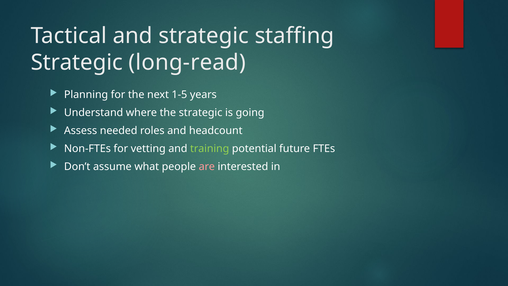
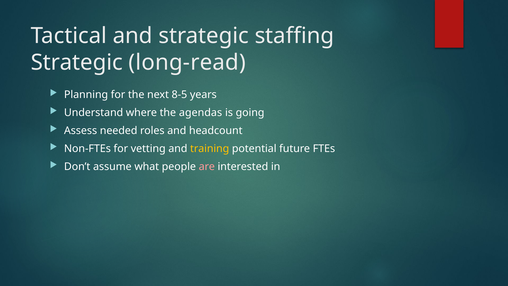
1-5: 1-5 -> 8-5 (179, 95)
the strategic: strategic -> agendas (201, 113)
training colour: light green -> yellow (210, 149)
